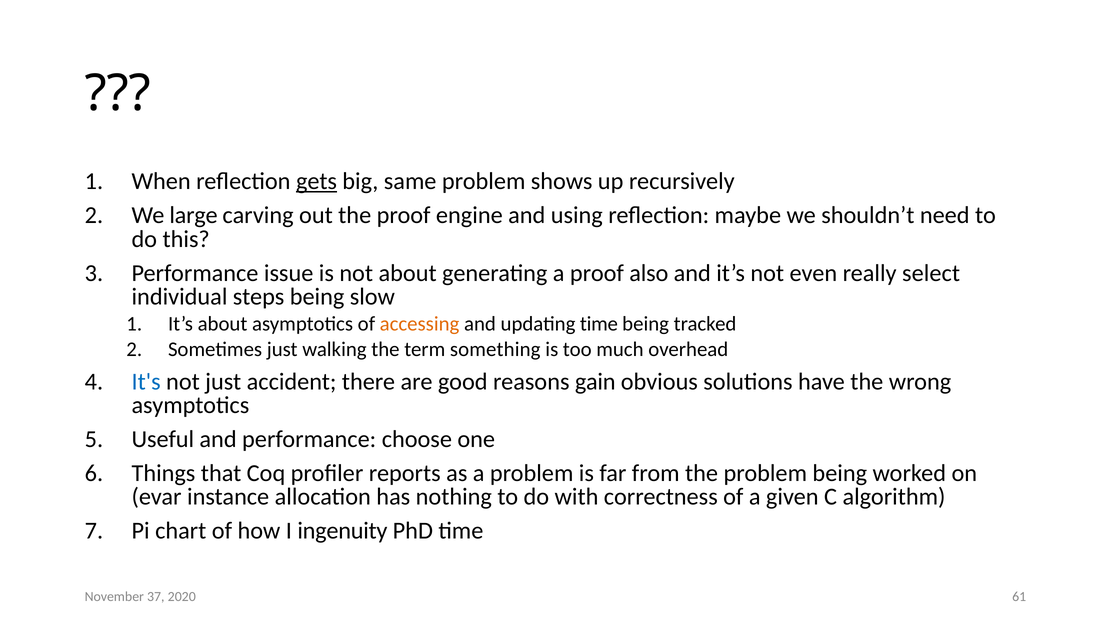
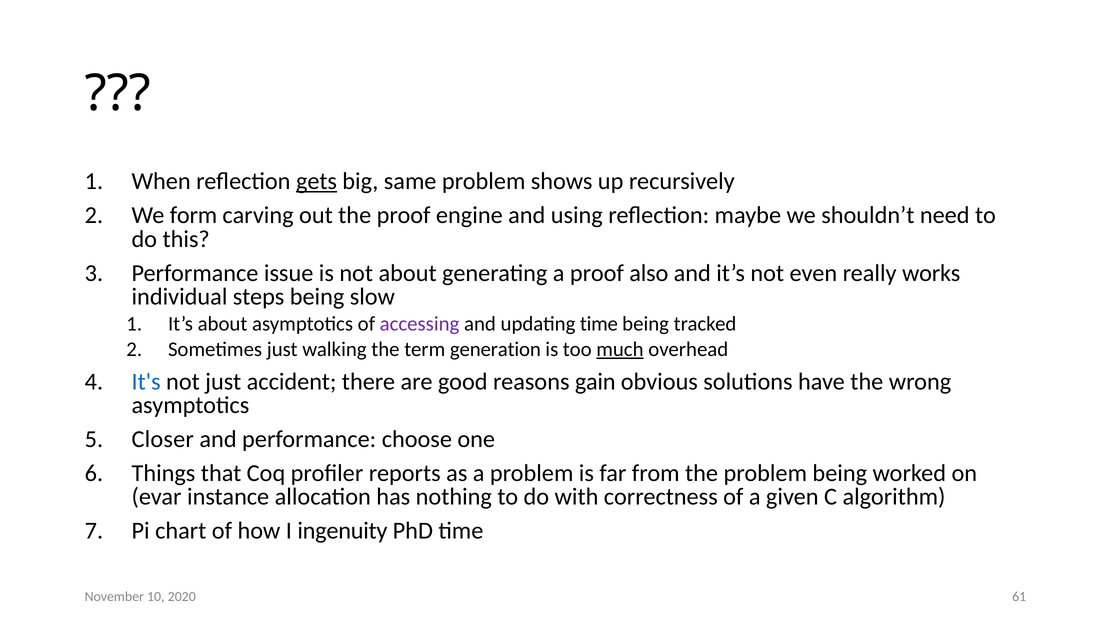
large: large -> form (193, 215)
select: select -> works (931, 273)
accessing colour: orange -> purple (420, 324)
something: something -> generation (495, 349)
much underline: none -> present (620, 349)
Useful: Useful -> Closer (163, 439)
37: 37 -> 10 (156, 597)
